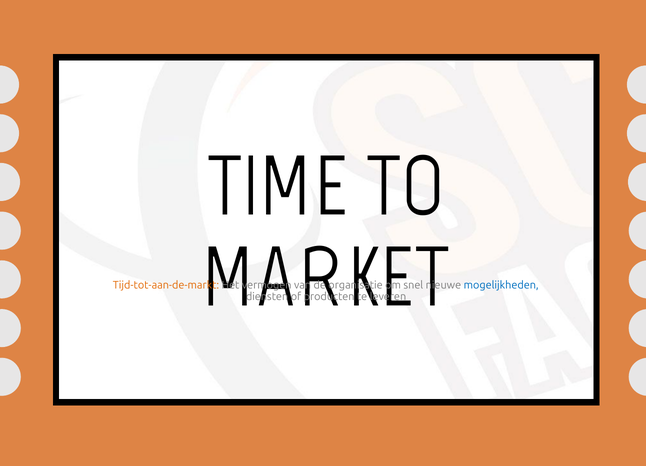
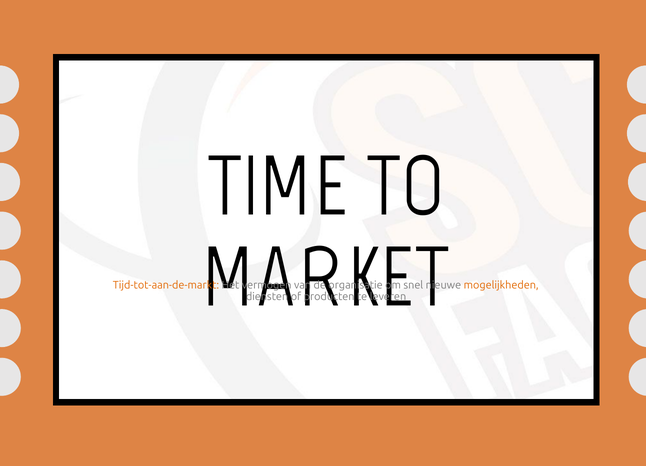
mogelijkheden colour: blue -> orange (501, 285)
